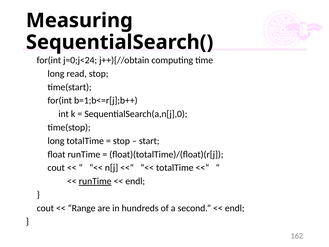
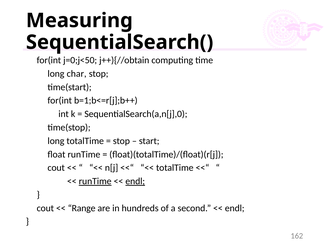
j=0;j<24: j=0;j<24 -> j=0;j<50 (80, 60)
read: read -> char (77, 74)
endl underline: none -> present (135, 181)
